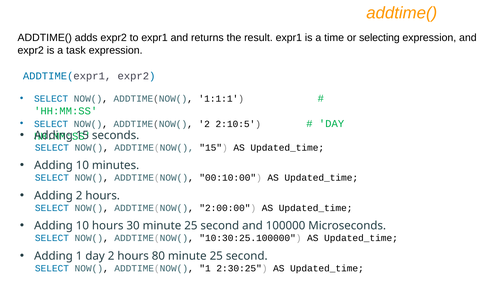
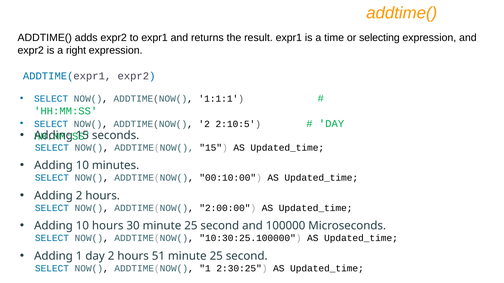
task: task -> right (76, 51)
80: 80 -> 51 (158, 256)
